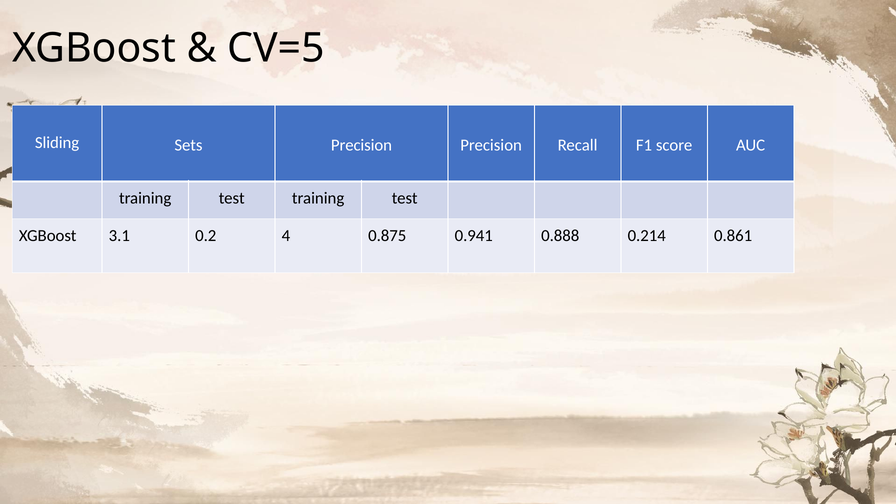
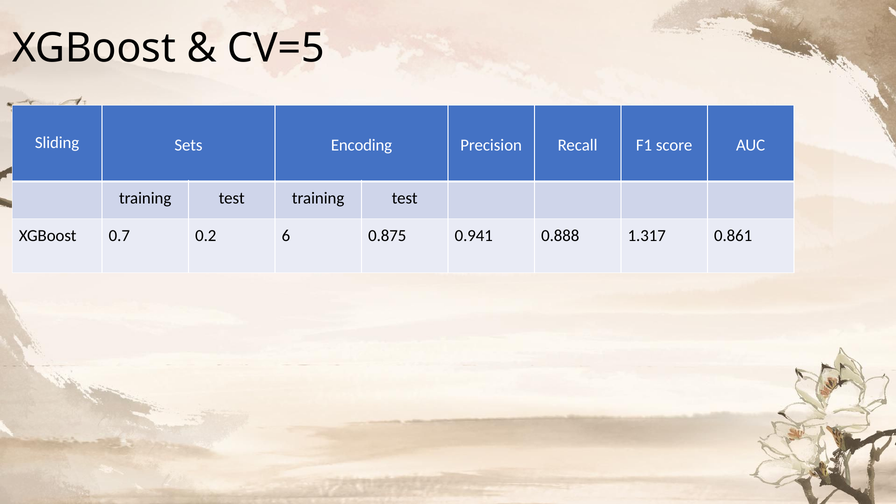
Sets Precision: Precision -> Encoding (362, 145)
3.1: 3.1 -> 0.7 (119, 236)
4: 4 -> 6 (286, 236)
0.214: 0.214 -> 1.317 (647, 236)
